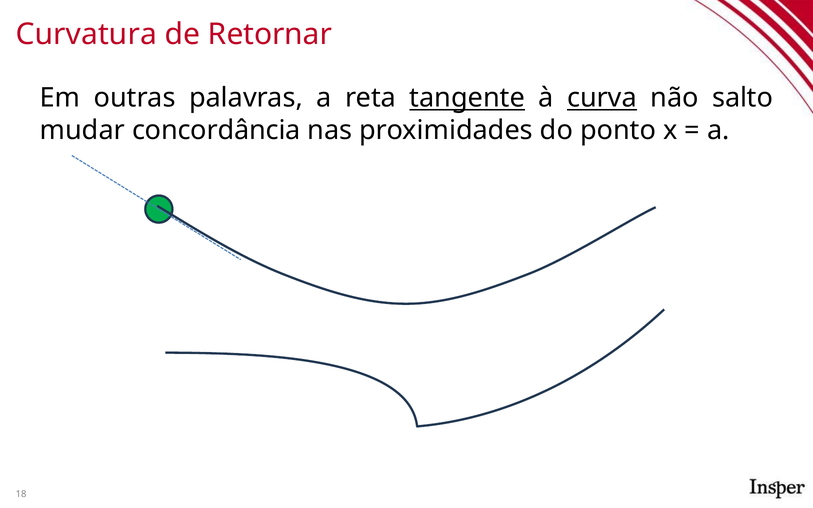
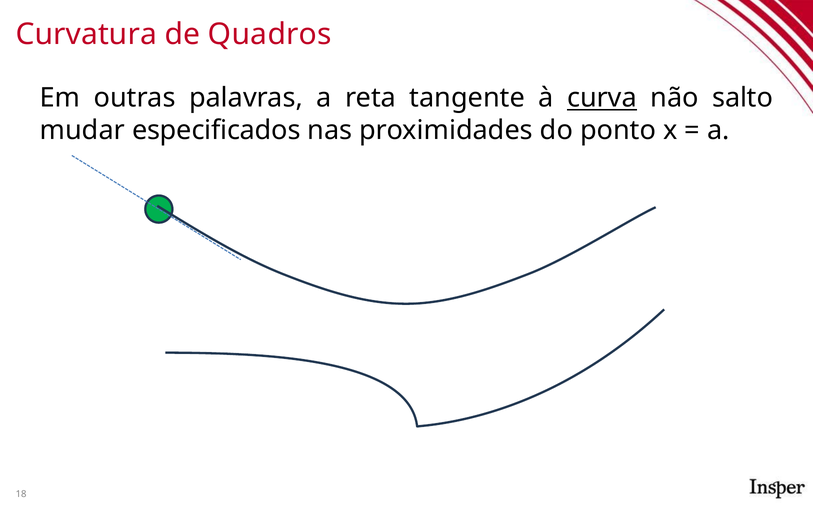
Retornar: Retornar -> Quadros (270, 34)
tangente underline: present -> none (467, 98)
concordância: concordância -> especificados (216, 131)
